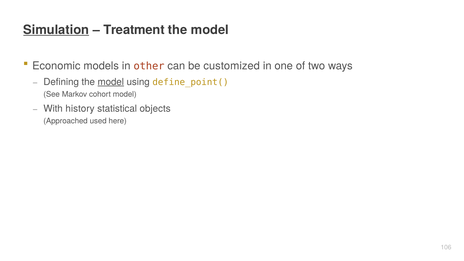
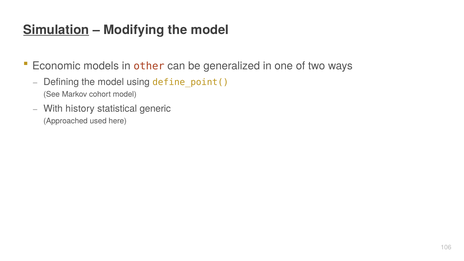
Treatment: Treatment -> Modifying (134, 30)
customized: customized -> generalized (232, 66)
model underline: present -> none (111, 82)
objects: objects -> generic (155, 109)
